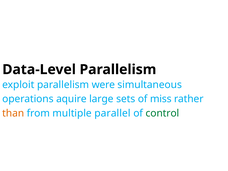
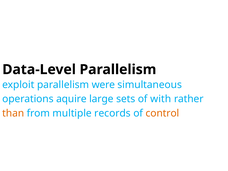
miss: miss -> with (161, 99)
parallel: parallel -> records (112, 113)
control colour: green -> orange (162, 113)
